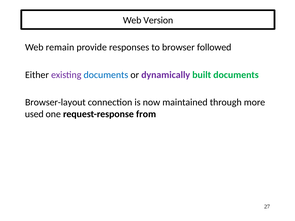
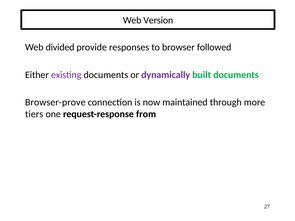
remain: remain -> divided (60, 47)
documents colour: blue -> black (106, 75)
Browser-layout: Browser-layout -> Browser-prove (55, 102)
used: used -> tiers (34, 114)
